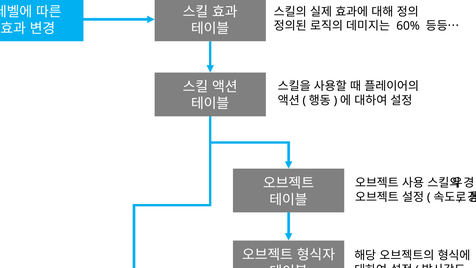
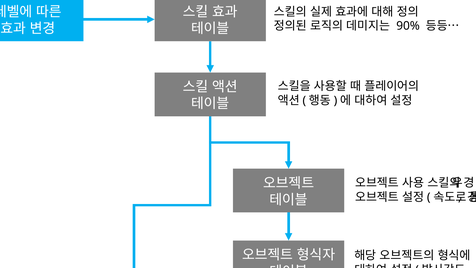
60%: 60% -> 90% (408, 26)
